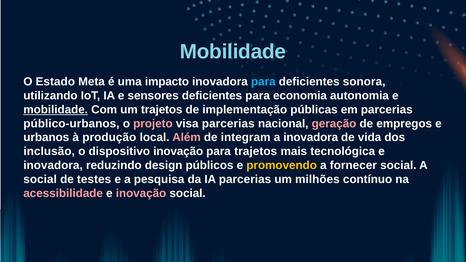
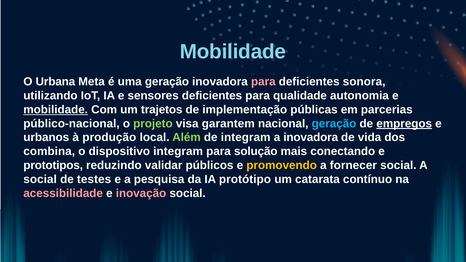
Estado: Estado -> Urbana (55, 82)
uma impacto: impacto -> geração (167, 82)
para colour: light blue -> pink (263, 82)
economia: economia -> qualidade (300, 96)
público-urbanos: público-urbanos -> público-nacional (71, 124)
projeto colour: pink -> light green (153, 124)
visa parcerias: parcerias -> garantem (228, 124)
geração colour: pink -> light blue (334, 124)
empregos underline: none -> present (404, 124)
Além colour: pink -> light green (186, 138)
inclusão: inclusão -> combina (49, 152)
dispositivo inovação: inovação -> integram (178, 152)
para trajetos: trajetos -> solução (256, 152)
tecnológica: tecnológica -> conectando (343, 152)
inovadora: inovadora -> prototipos (53, 166)
design: design -> validar (164, 166)
IA parcerias: parcerias -> protótipo (245, 179)
milhões: milhões -> catarata (317, 179)
